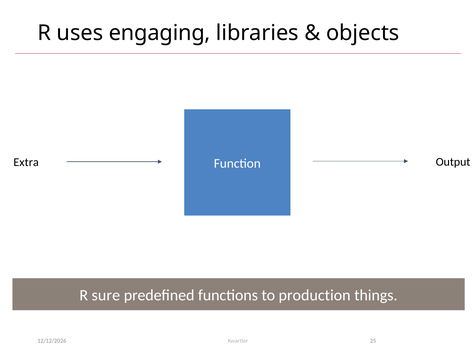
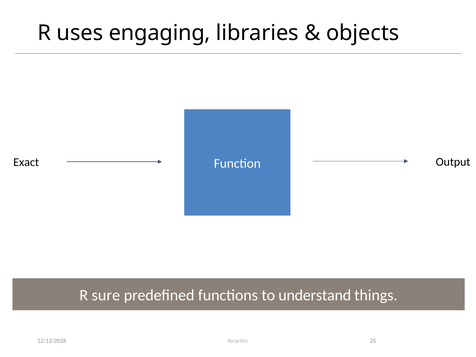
Extra: Extra -> Exact (26, 162)
production: production -> understand (315, 295)
